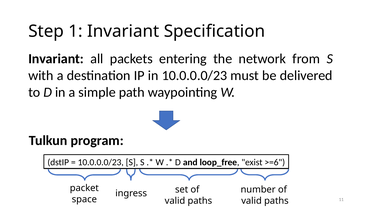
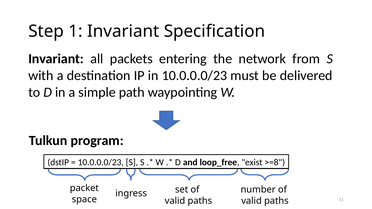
>=6: >=6 -> >=8 (275, 162)
